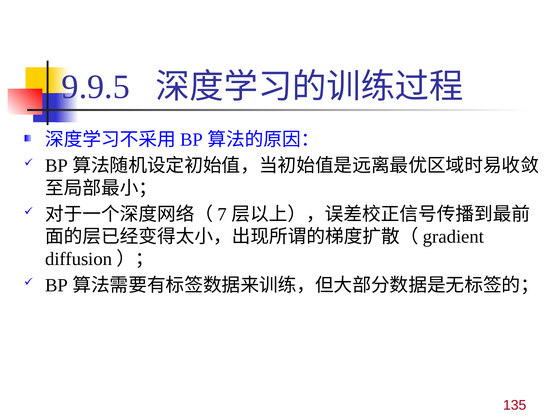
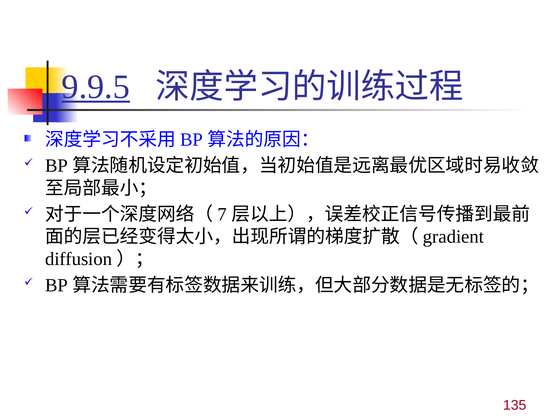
9.9.5 underline: none -> present (96, 87)
